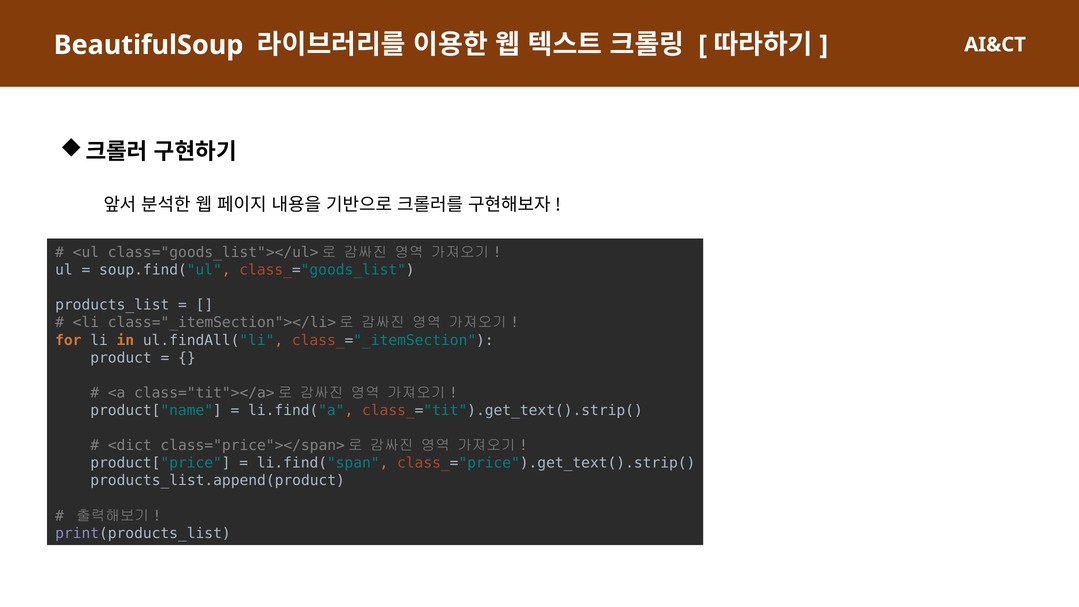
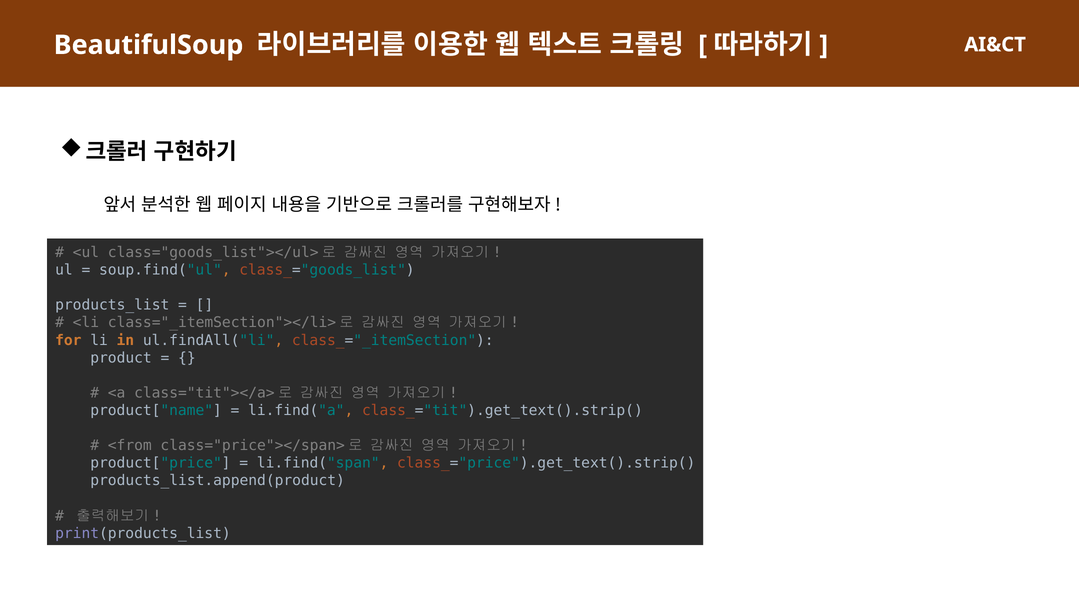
<dict: <dict -> <from (130, 445)
